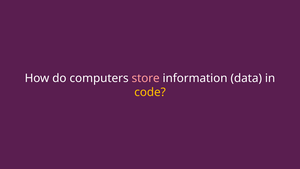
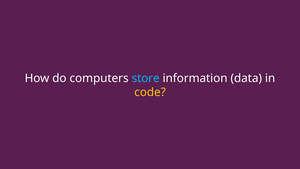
store colour: pink -> light blue (146, 78)
